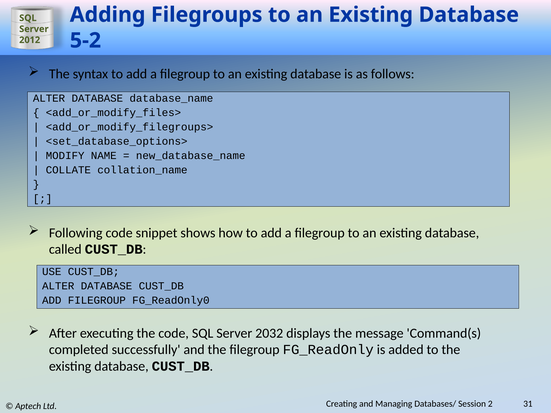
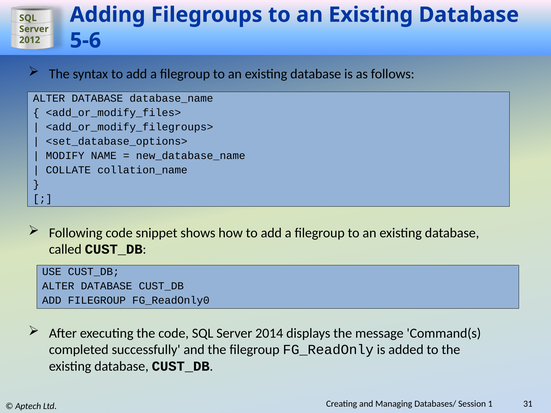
5-2: 5-2 -> 5-6 (85, 41)
2032: 2032 -> 2014 (269, 333)
2: 2 -> 1 (490, 404)
